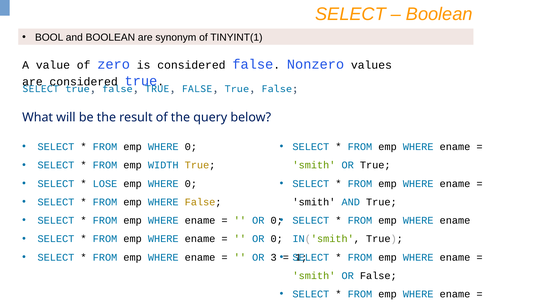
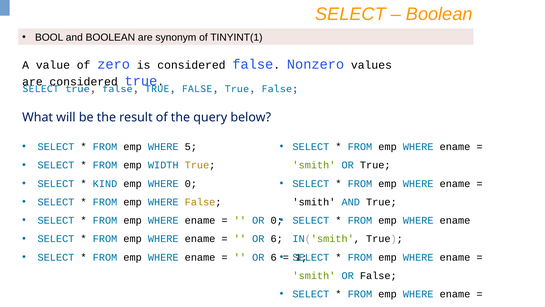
FROM emp WHERE 0: 0 -> 5 (191, 147)
LOSE: LOSE -> KIND (105, 183)
0: 0 -> 6 (277, 239)
3: 3 -> 6 (274, 257)
